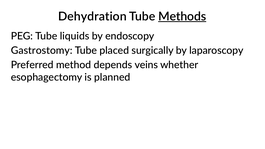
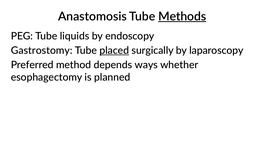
Dehydration: Dehydration -> Anastomosis (92, 16)
placed underline: none -> present (114, 51)
veins: veins -> ways (146, 65)
